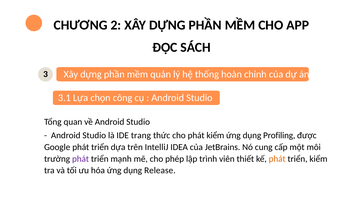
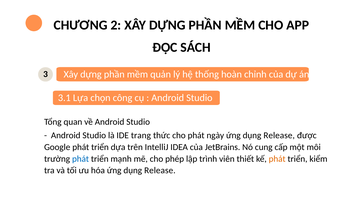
phát kiểm: kiểm -> ngày (215, 136)
Profiling: Profiling -> Release (279, 136)
phát colour: purple -> blue (81, 159)
